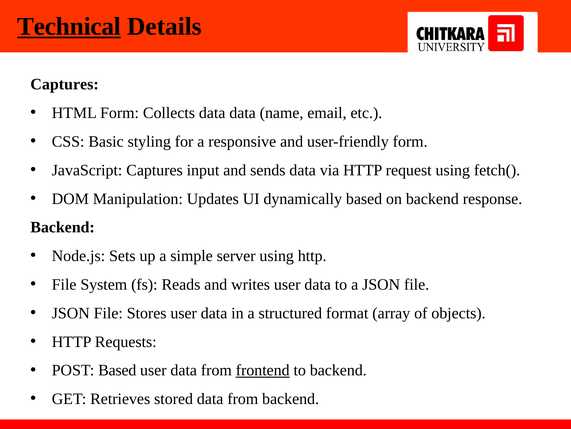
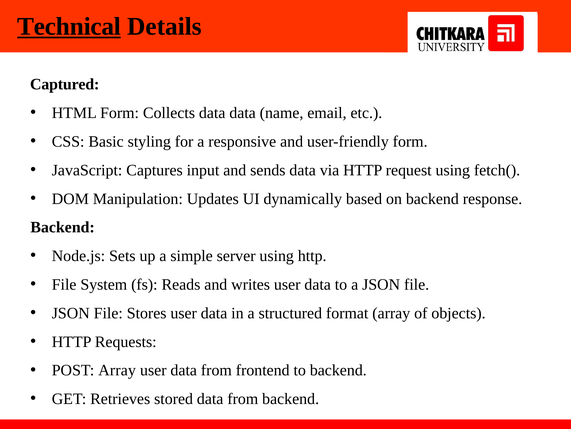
Captures: Captures -> Captured (65, 84)
POST Based: Based -> Array (117, 370)
frontend underline: present -> none (263, 370)
